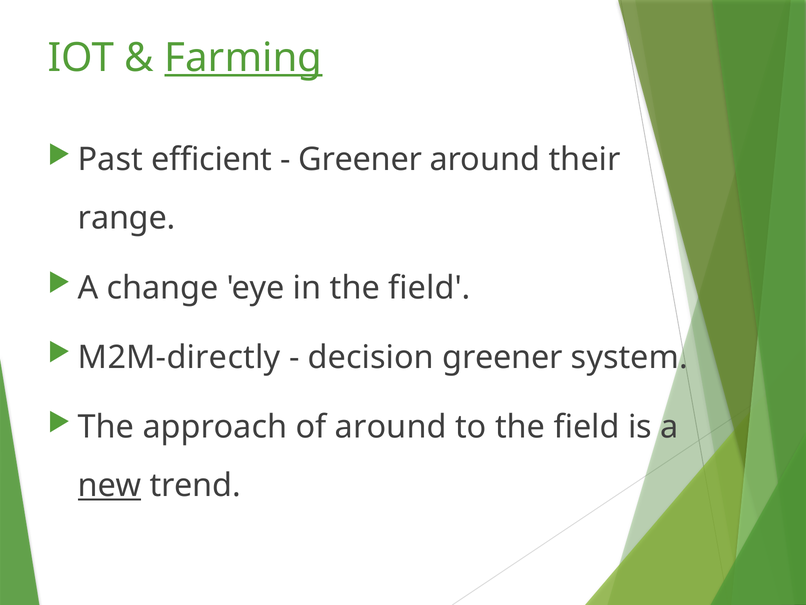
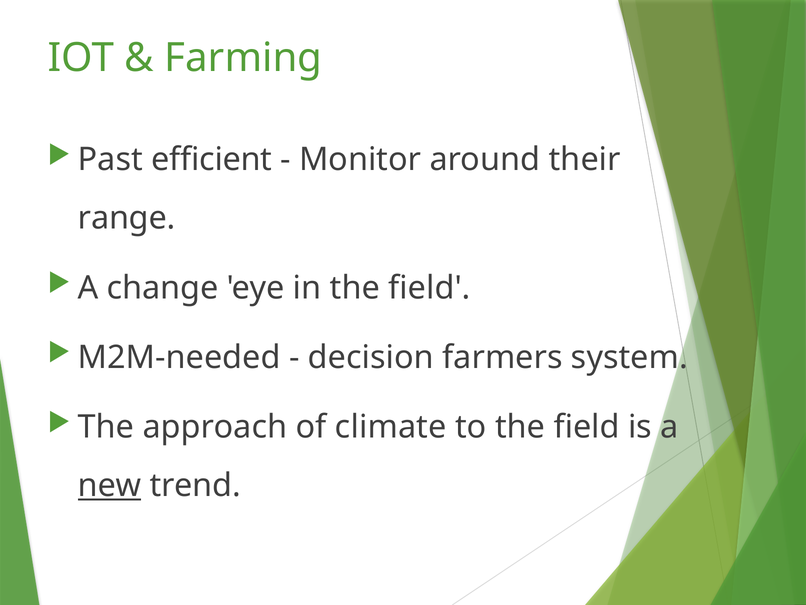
Farming underline: present -> none (243, 58)
Greener: Greener -> Monitor (360, 159)
M2M-directly: M2M-directly -> M2M-needed (179, 357)
decision greener: greener -> farmers (502, 357)
of around: around -> climate (391, 427)
